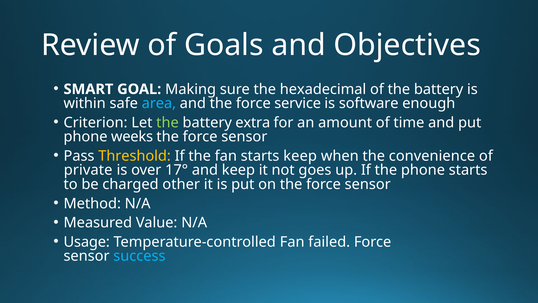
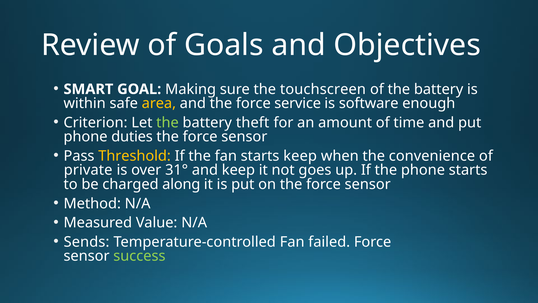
hexadecimal: hexadecimal -> touchscreen (323, 89)
area colour: light blue -> yellow (159, 103)
extra: extra -> theft (253, 122)
weeks: weeks -> duties (132, 137)
17°: 17° -> 31° (177, 170)
other: other -> along (181, 184)
Usage: Usage -> Sends (87, 242)
success colour: light blue -> light green (139, 256)
